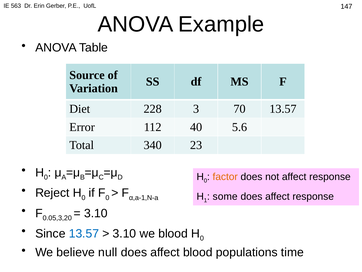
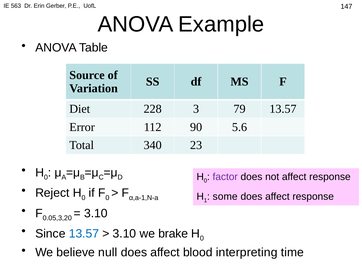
70: 70 -> 79 (240, 109)
40: 40 -> 90 (196, 127)
factor colour: orange -> purple (225, 177)
we blood: blood -> brake (173, 233)
populations: populations -> interpreting (247, 252)
